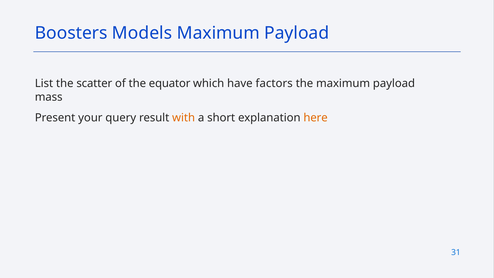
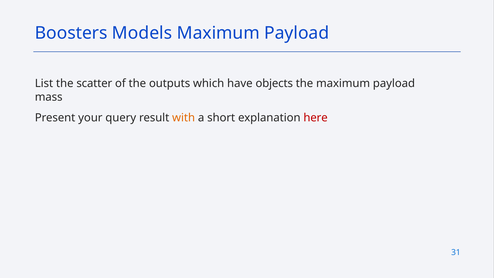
equator: equator -> outputs (170, 83)
factors: factors -> objects (274, 83)
here colour: orange -> red (316, 118)
